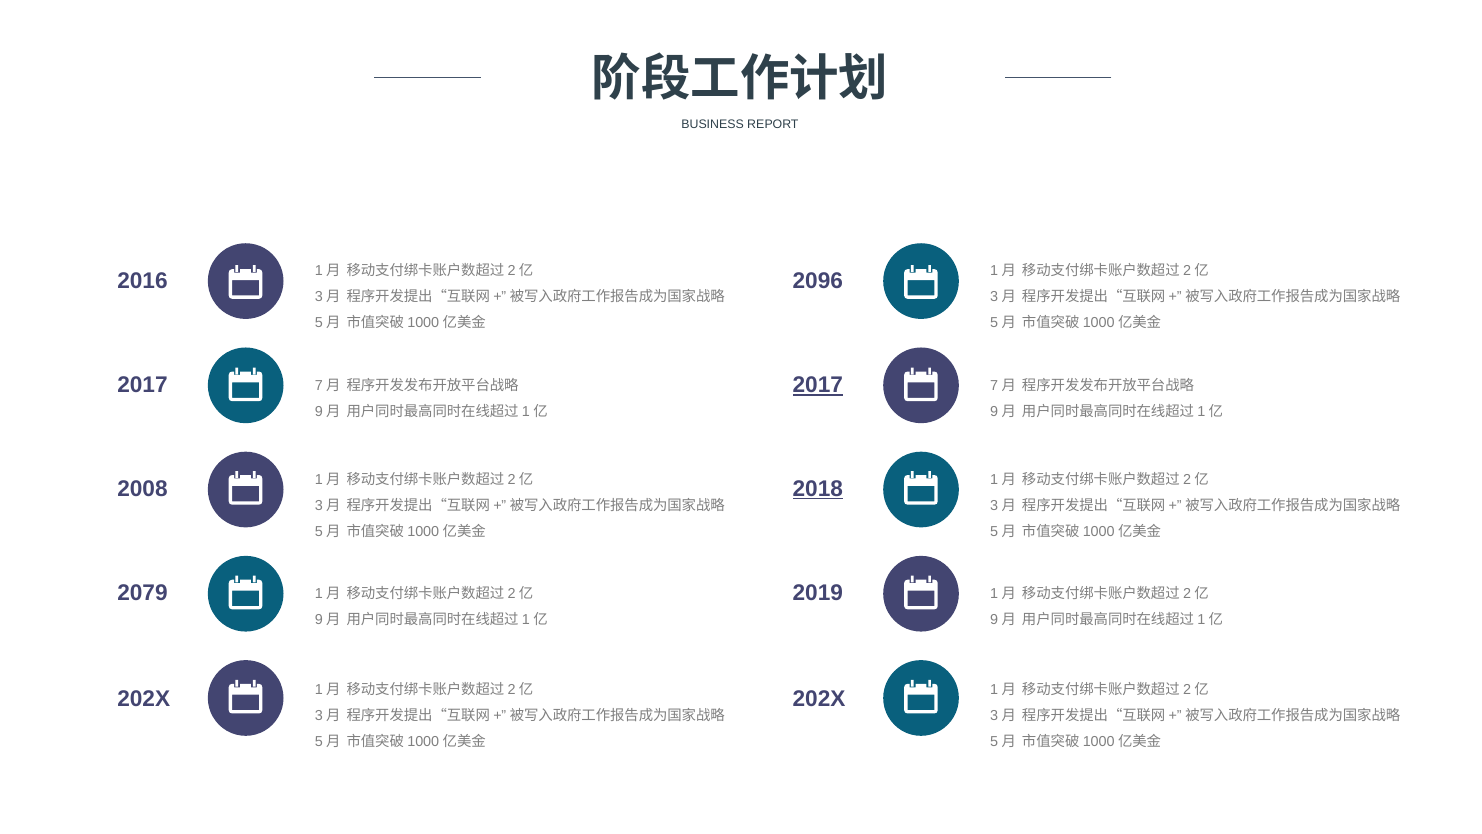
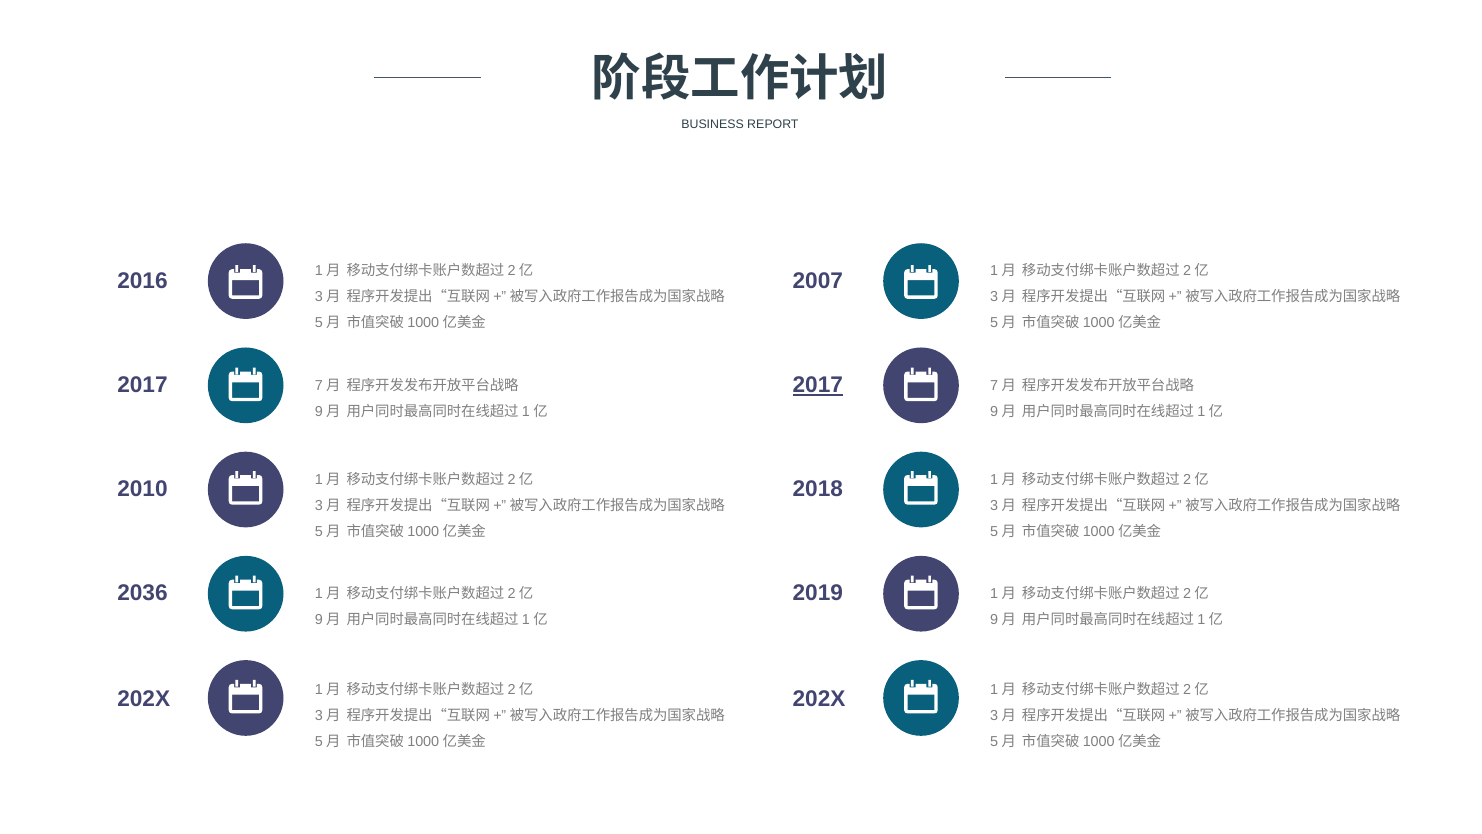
2096: 2096 -> 2007 (818, 281)
2008: 2008 -> 2010 (142, 489)
2018 underline: present -> none (818, 489)
2079: 2079 -> 2036 (142, 593)
